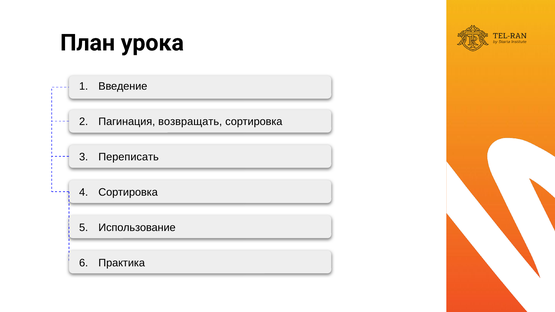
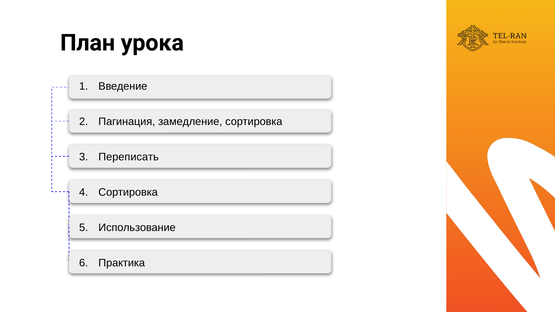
возвращать: возвращать -> замедление (190, 122)
